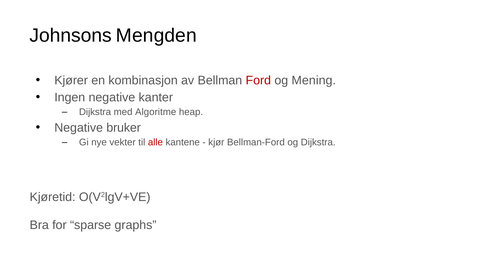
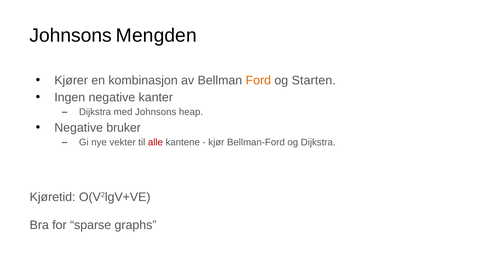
Ford colour: red -> orange (258, 80)
Mening: Mening -> Starten (314, 80)
med Algoritme: Algoritme -> Johnsons (156, 112)
